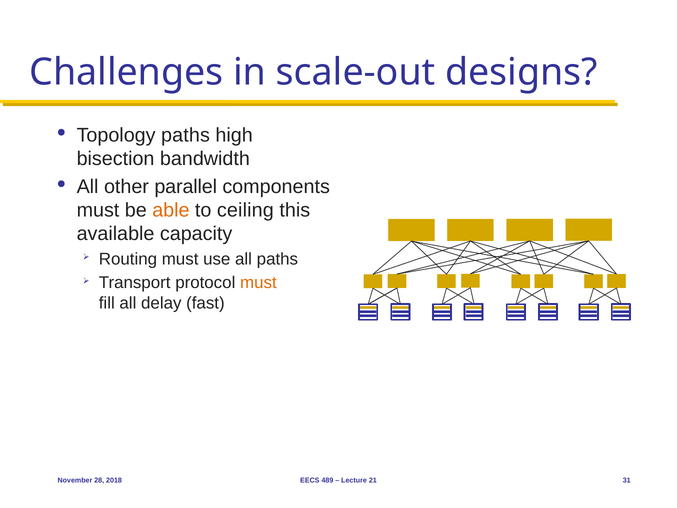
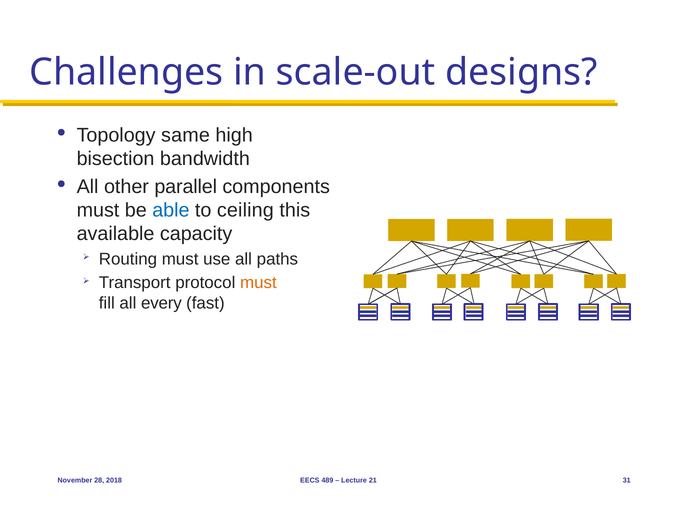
Topology paths: paths -> same (185, 135)
able colour: orange -> blue (171, 210)
delay: delay -> every (161, 303)
